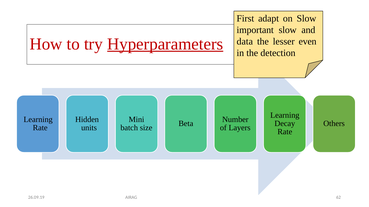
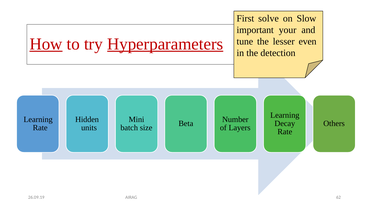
adapt: adapt -> solve (269, 19)
important slow: slow -> your (288, 30)
How underline: none -> present (46, 44)
data: data -> tune (245, 42)
